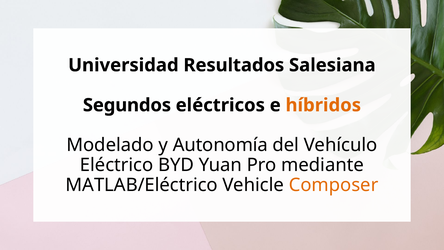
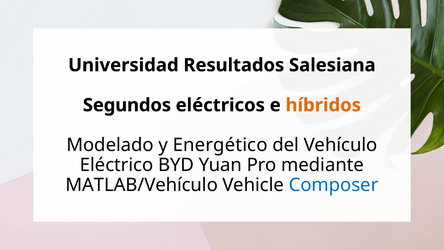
Autonomía: Autonomía -> Energético (220, 145)
MATLAB/Eléctrico: MATLAB/Eléctrico -> MATLAB/Vehículo (142, 185)
Composer colour: orange -> blue (334, 185)
